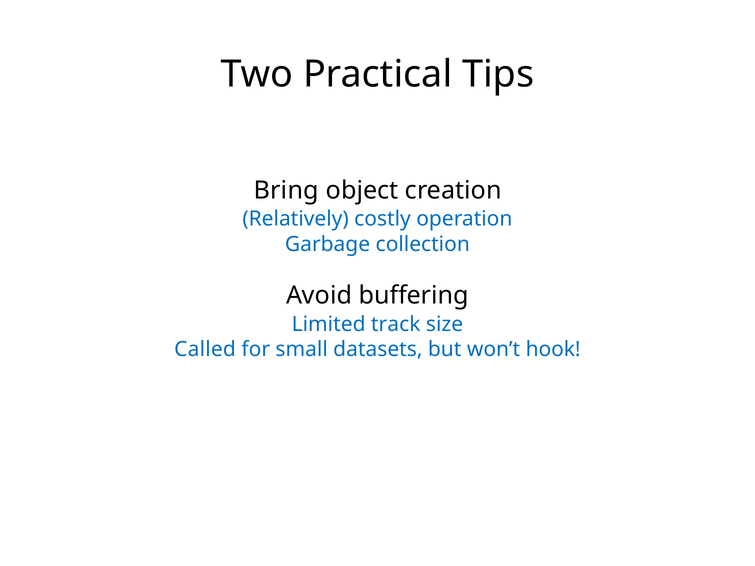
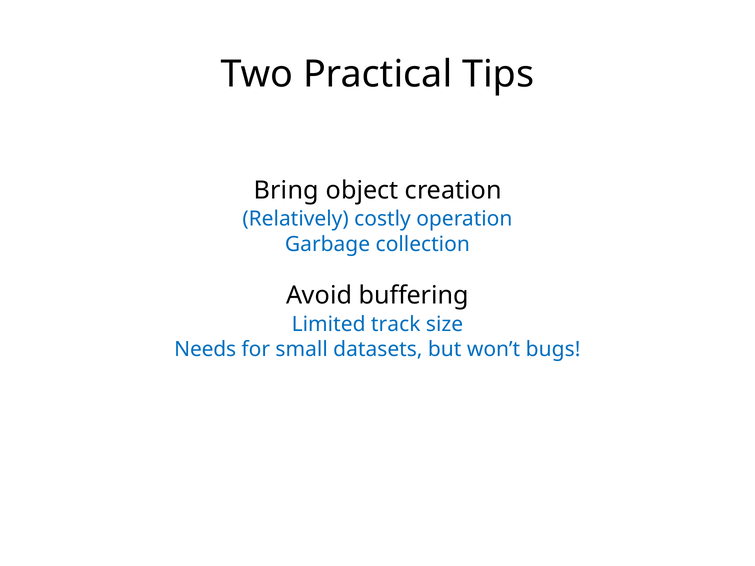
Called: Called -> Needs (205, 350)
hook: hook -> bugs (553, 350)
